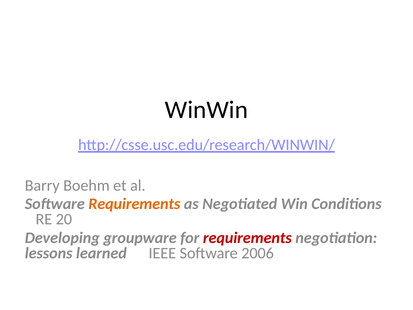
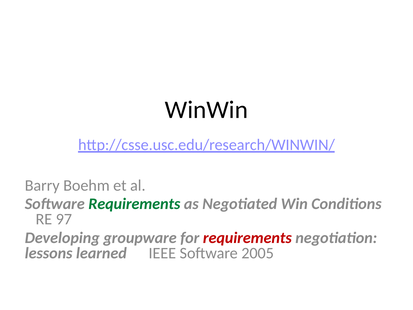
Requirements colour: orange -> green (134, 204)
20: 20 -> 97 (64, 219)
2006: 2006 -> 2005 (258, 253)
